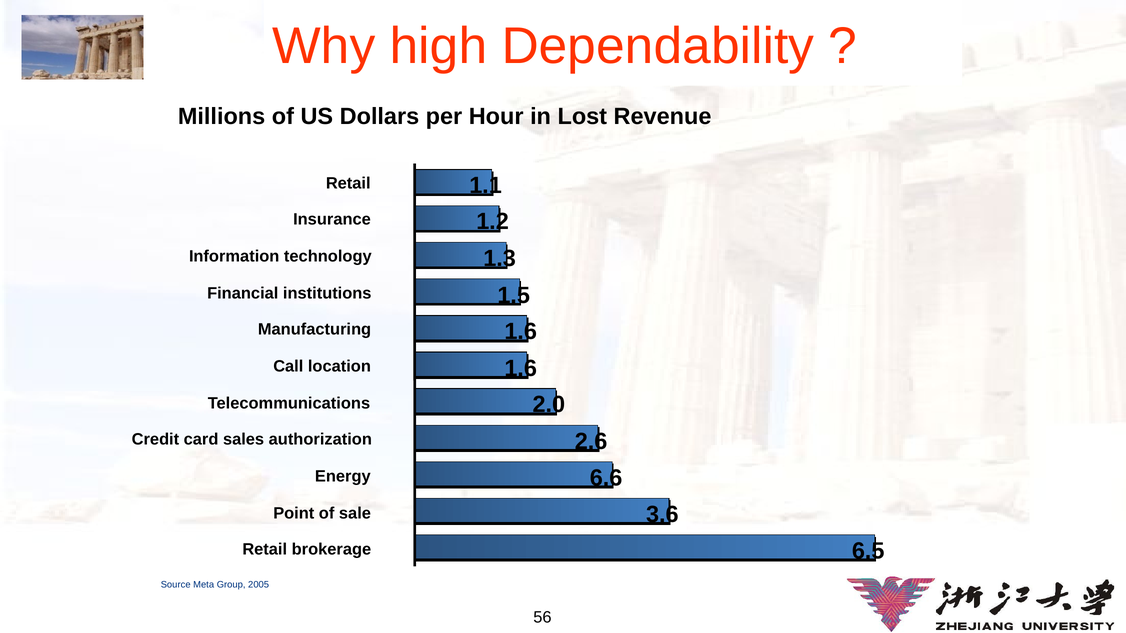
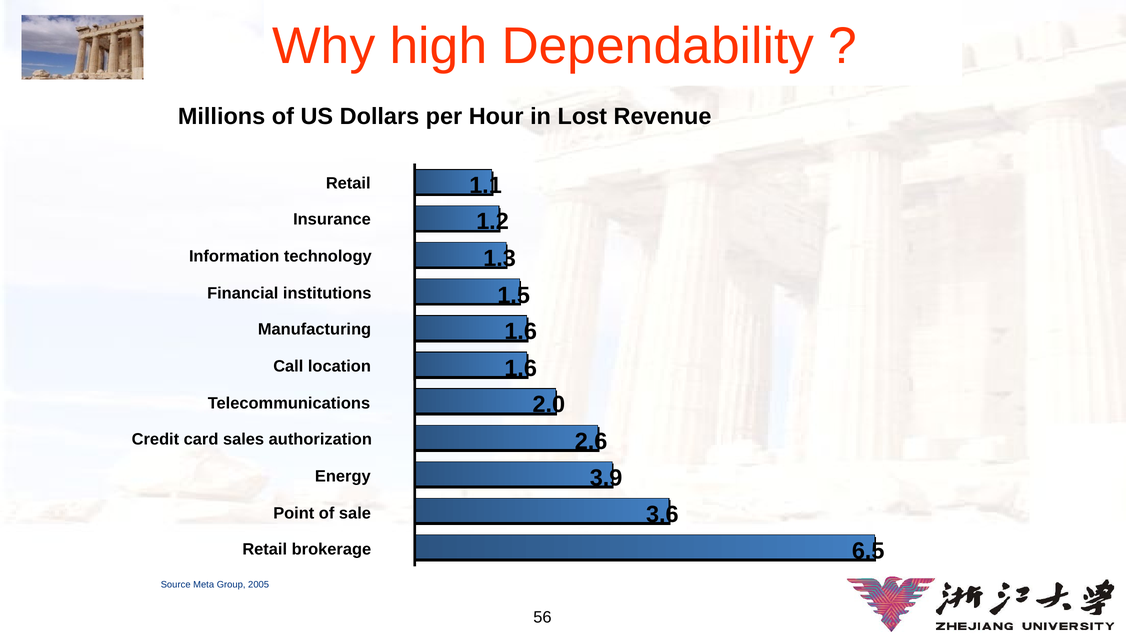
6.6: 6.6 -> 3.9 (606, 479)
